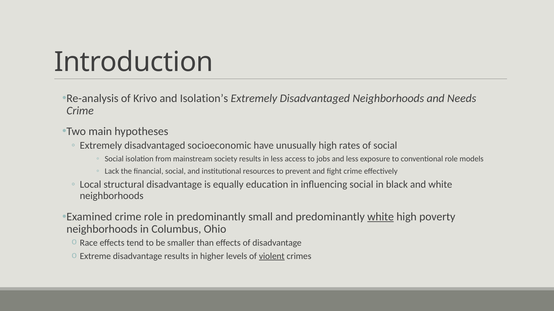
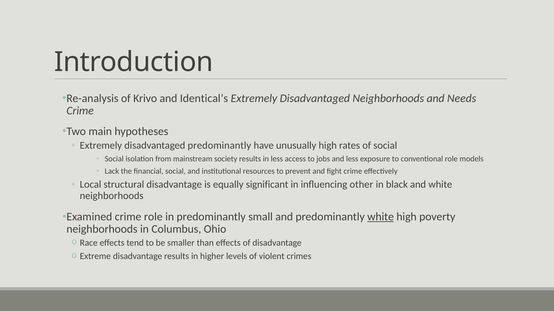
Isolation’s: Isolation’s -> Identical’s (204, 99)
disadvantaged socioeconomic: socioeconomic -> predominantly (219, 146)
education: education -> significant (267, 185)
influencing social: social -> other (361, 185)
violent underline: present -> none (272, 257)
